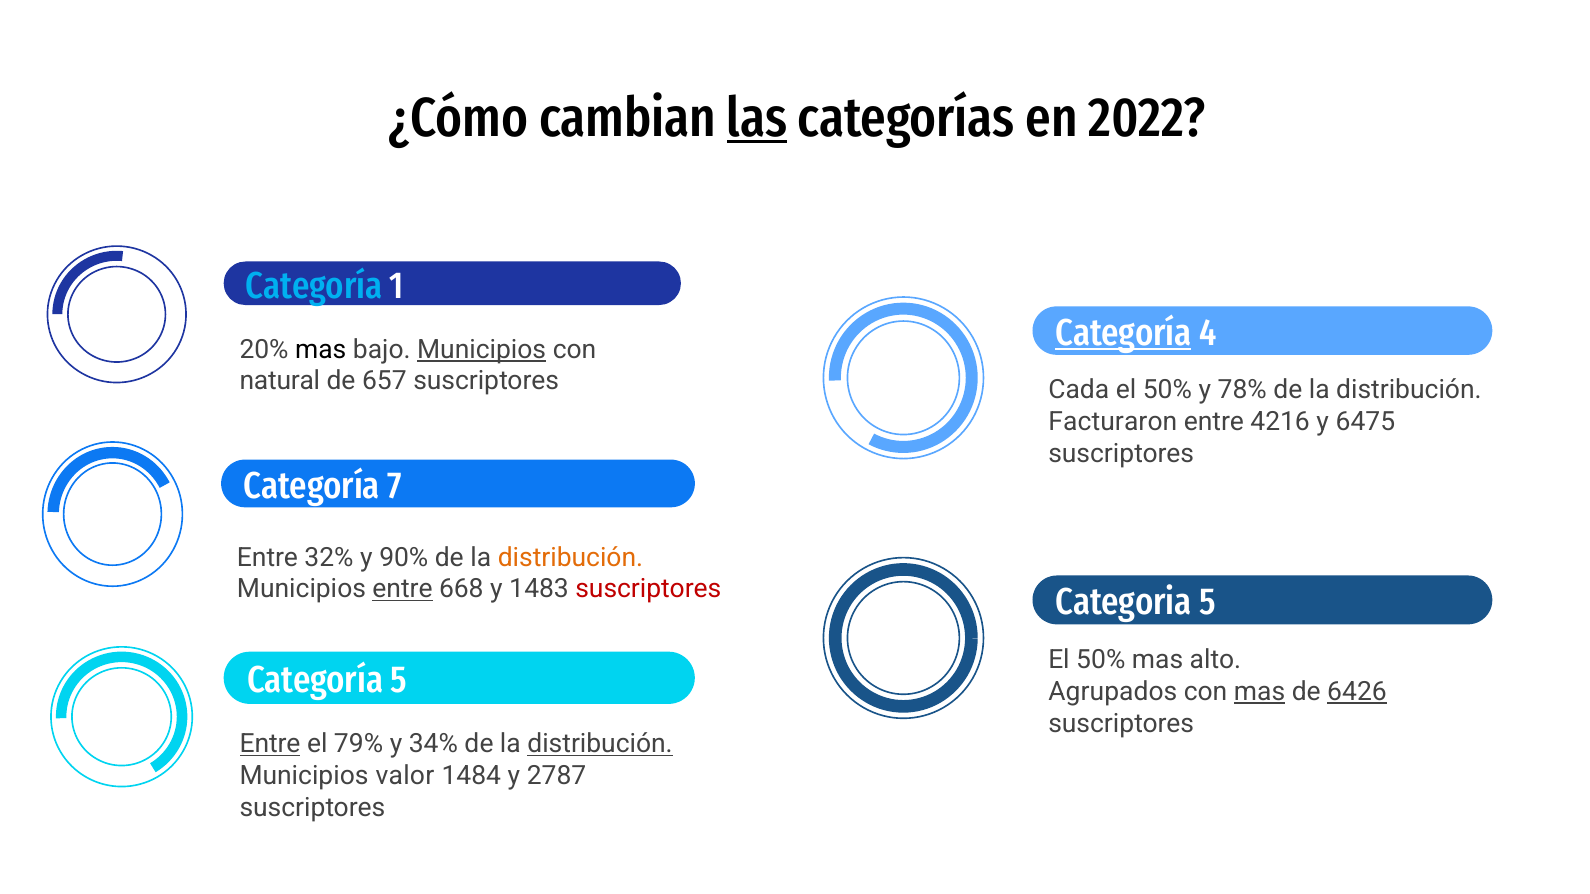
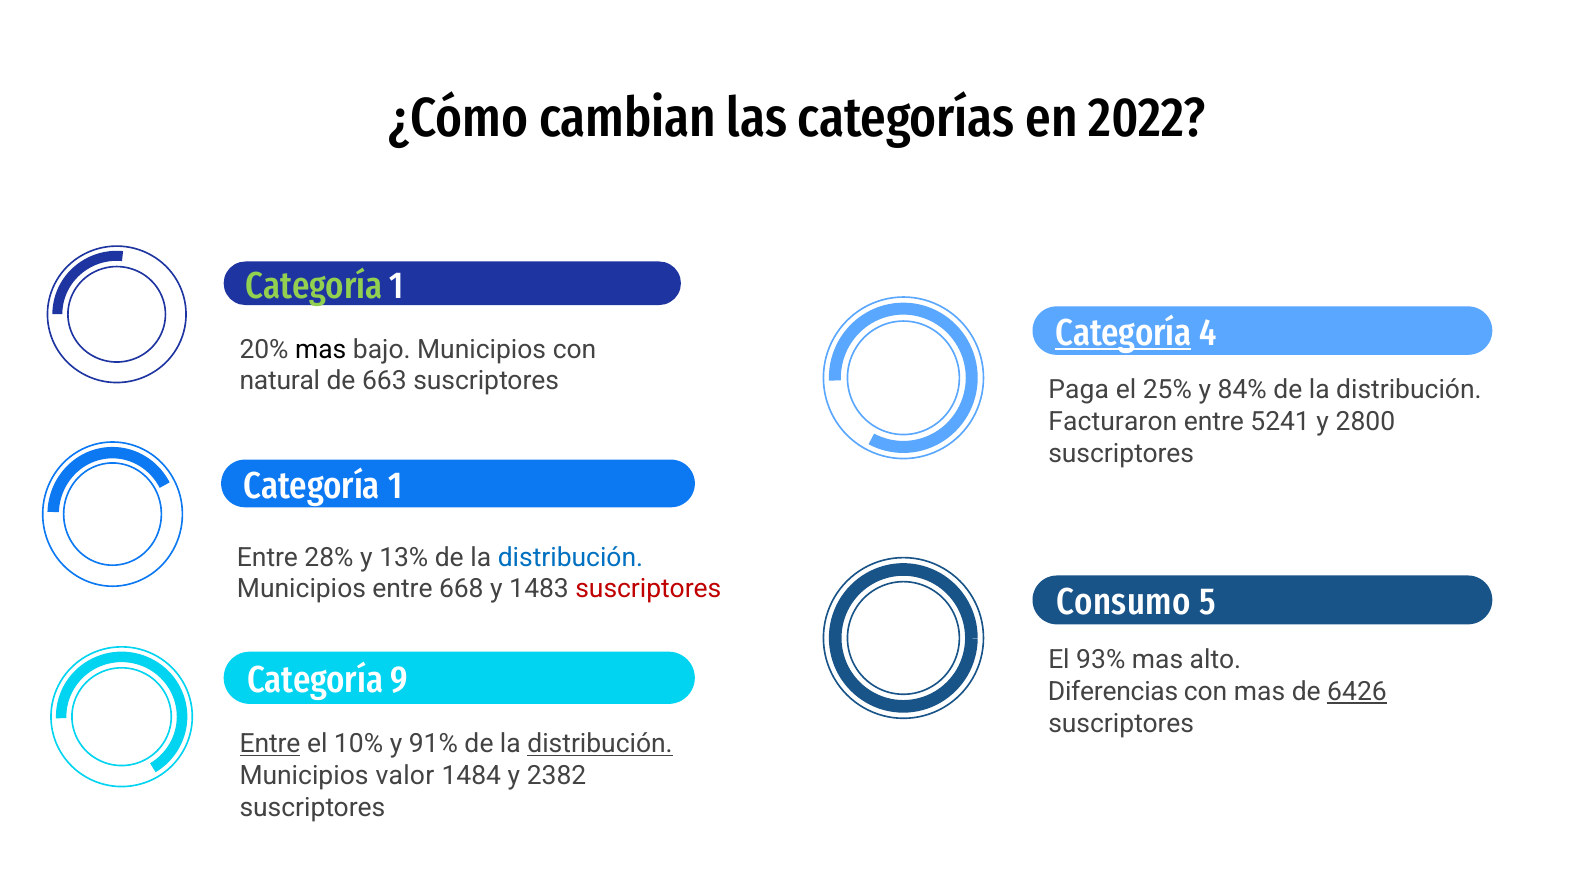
las underline: present -> none (757, 118)
Categoría colour: light blue -> light green (314, 286)
Municipios underline: present -> none (482, 350)
657: 657 -> 663 (384, 381)
Cada: Cada -> Paga (1079, 390)
50%: 50% -> 25% (1167, 390)
78%: 78% -> 84% (1242, 390)
4216: 4216 -> 5241 (1280, 422)
6475: 6475 -> 2800 (1365, 422)
7: 7 -> 1 (395, 486)
32%: 32% -> 28% (329, 558)
90%: 90% -> 13% (404, 558)
distribución colour: orange -> blue (570, 558)
entre underline: present -> none (402, 589)
Categoria: Categoria -> Consumo (1123, 603)
50%: 50% -> 93% (1101, 660)
Categoría 5: 5 -> 9 (399, 681)
Agrupados: Agrupados -> Diferencias (1113, 692)
mas underline: present -> none (1260, 692)
79%: 79% -> 10% (359, 744)
34%: 34% -> 91% (433, 744)
2787: 2787 -> 2382 (557, 776)
